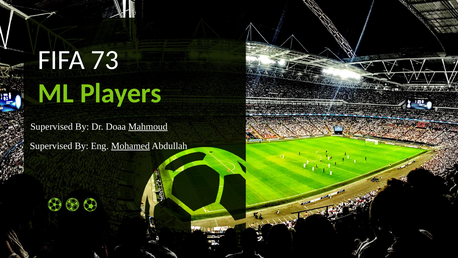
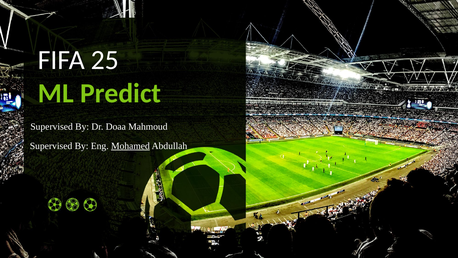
73: 73 -> 25 (105, 60)
Players: Players -> Predict (121, 93)
Mahmoud underline: present -> none (148, 126)
